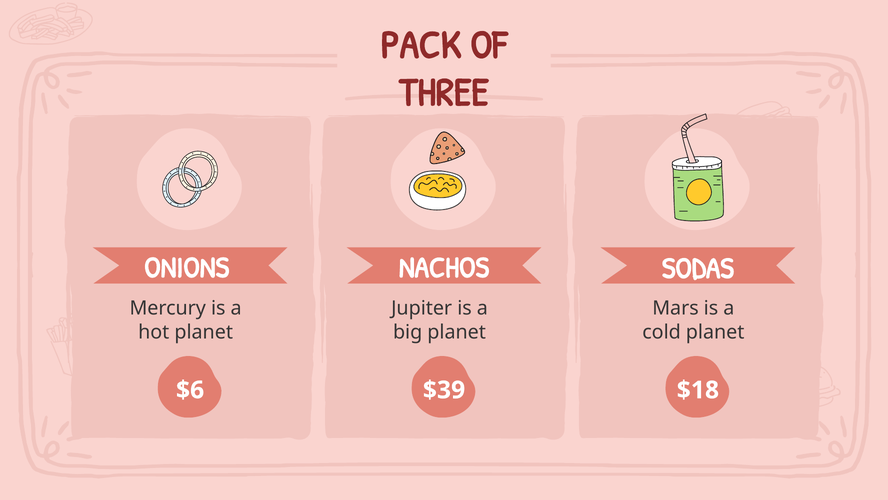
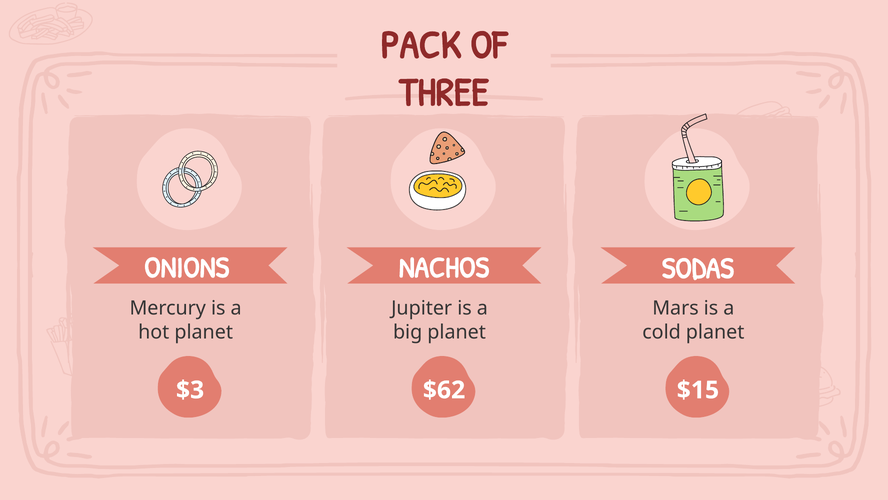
$6: $6 -> $3 (190, 390)
$39: $39 -> $62 (444, 390)
$18: $18 -> $15 (698, 390)
